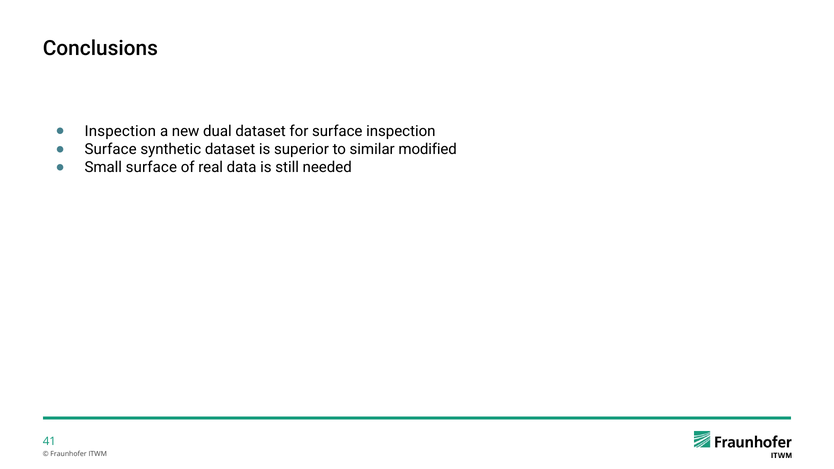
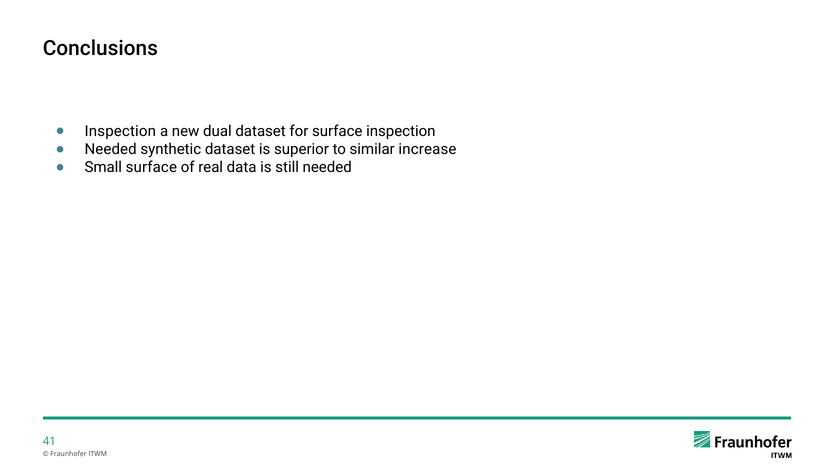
Surface: Surface -> Needed (111, 149)
modified: modified -> increase (427, 149)
